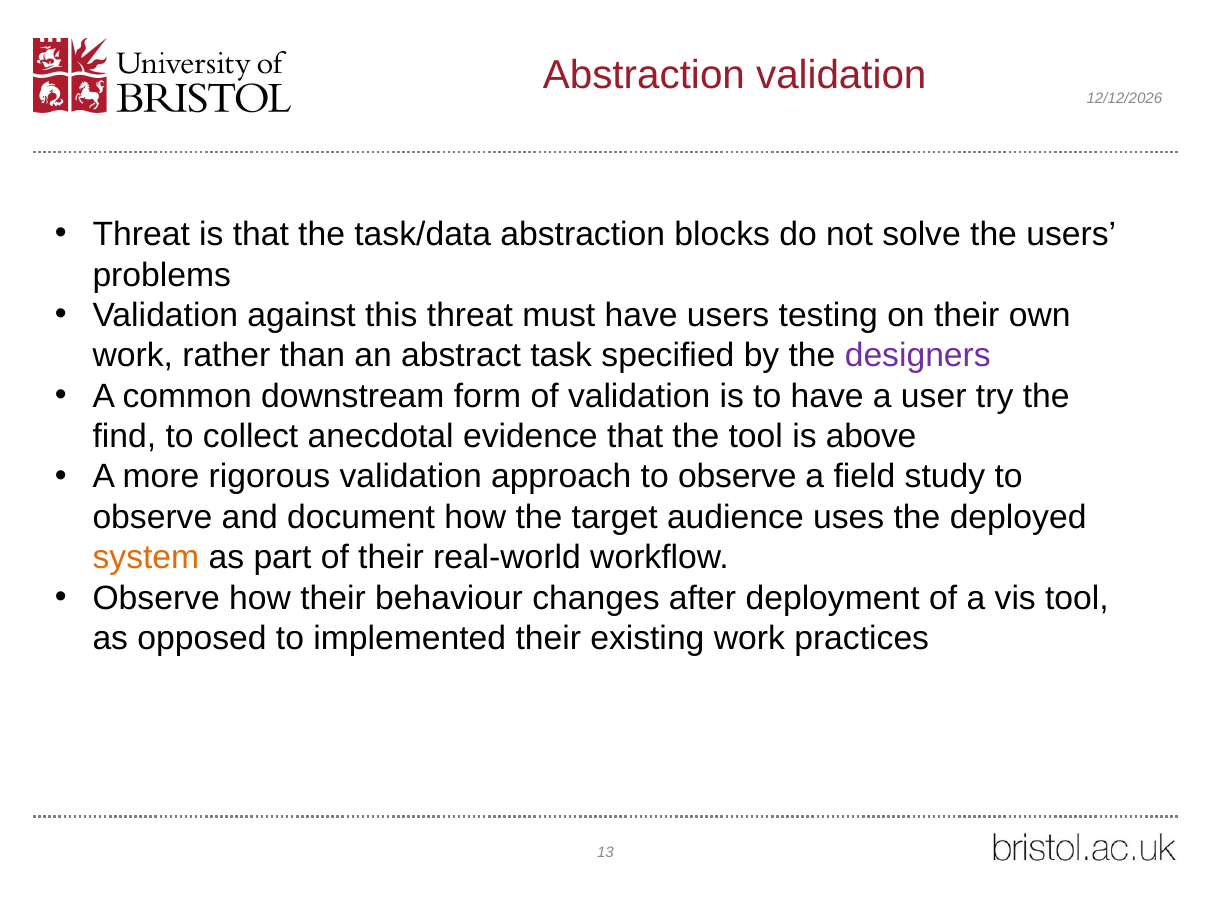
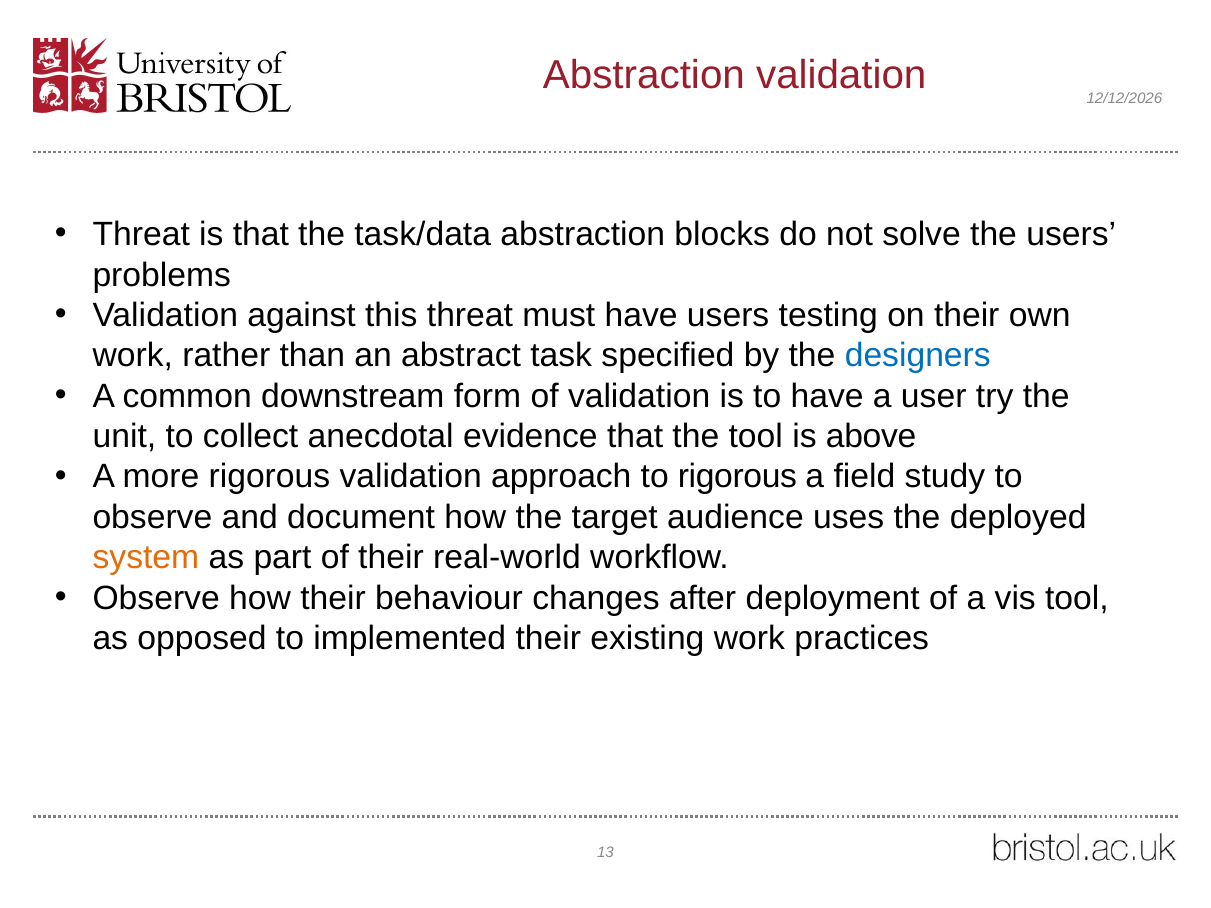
designers colour: purple -> blue (918, 356)
find: find -> unit (124, 437)
approach to observe: observe -> rigorous (737, 477)
